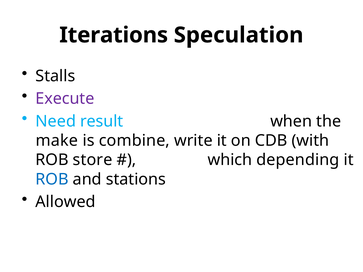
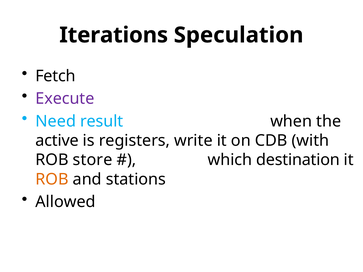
Stalls: Stalls -> Fetch (55, 76)
make: make -> active (57, 141)
combine: combine -> registers (134, 141)
depending: depending -> destination (298, 160)
ROB colour: blue -> orange (52, 179)
